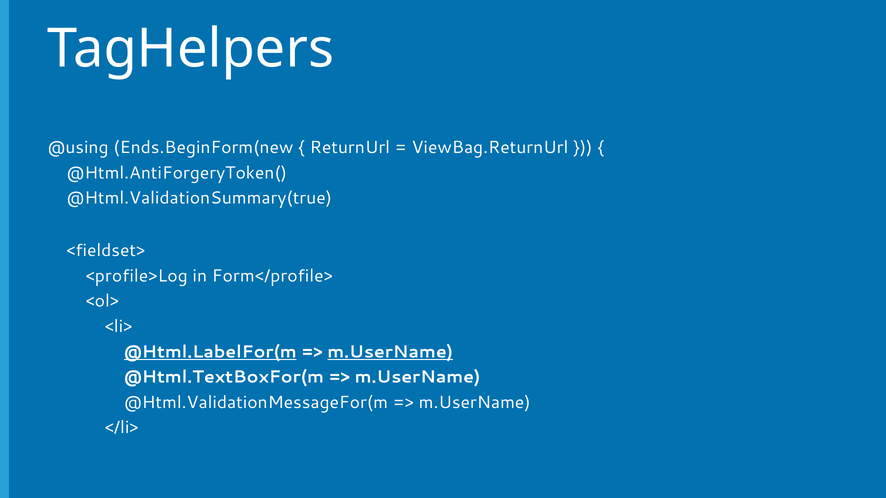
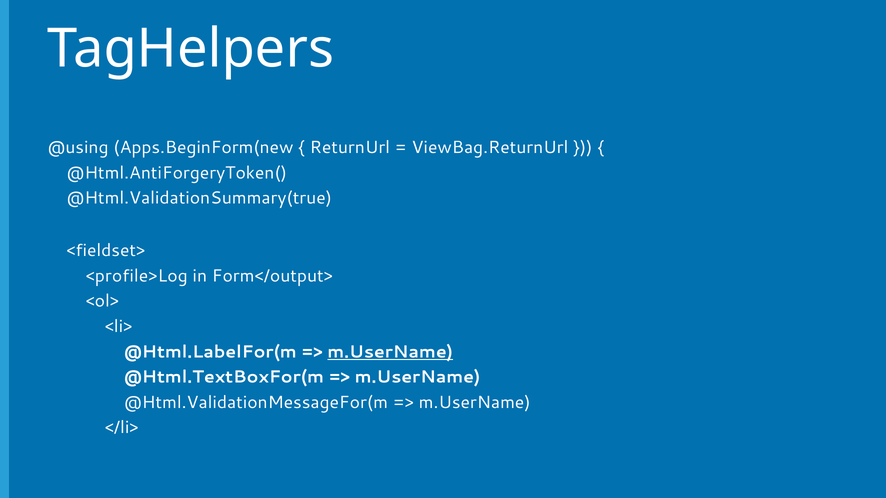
Ends.BeginForm(new: Ends.BeginForm(new -> Apps.BeginForm(new (203, 148)
Form</profile>: Form</profile> -> Form</output> (272, 276)
@Html.LabelFor(m underline: present -> none (210, 352)
